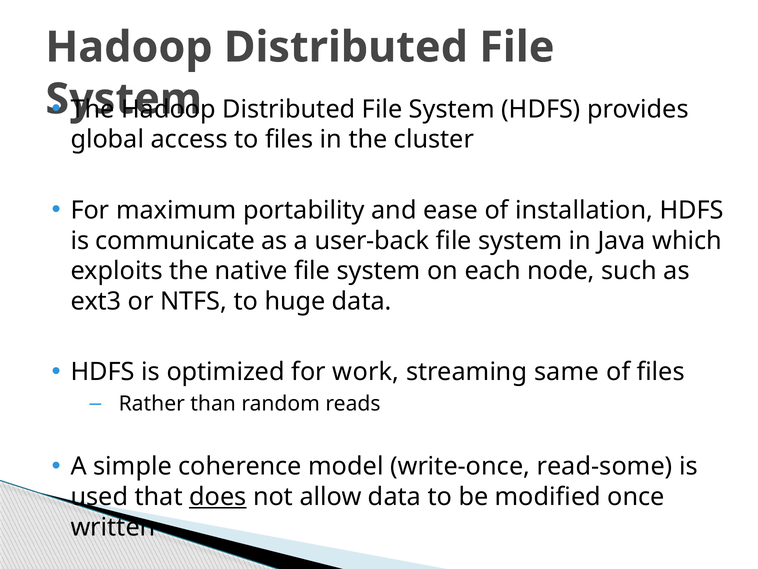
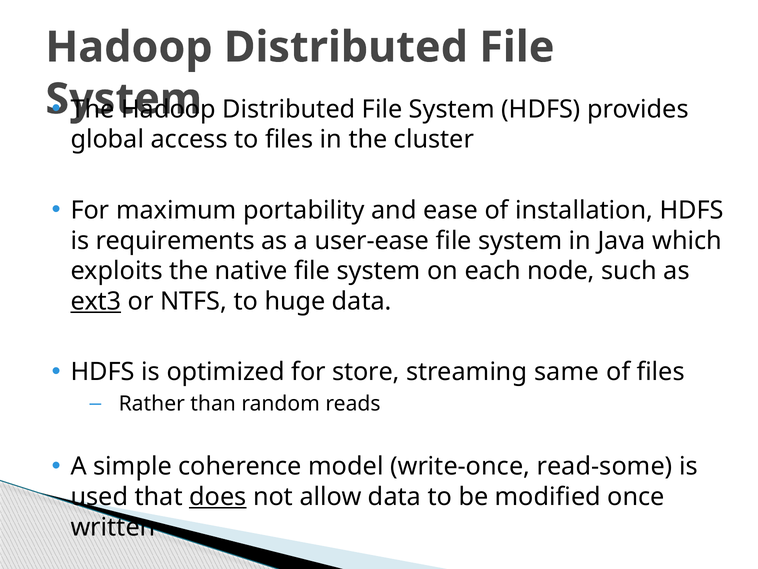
communicate: communicate -> requirements (175, 240)
user-back: user-back -> user-ease (372, 240)
ext3 underline: none -> present (96, 301)
work: work -> store (366, 372)
